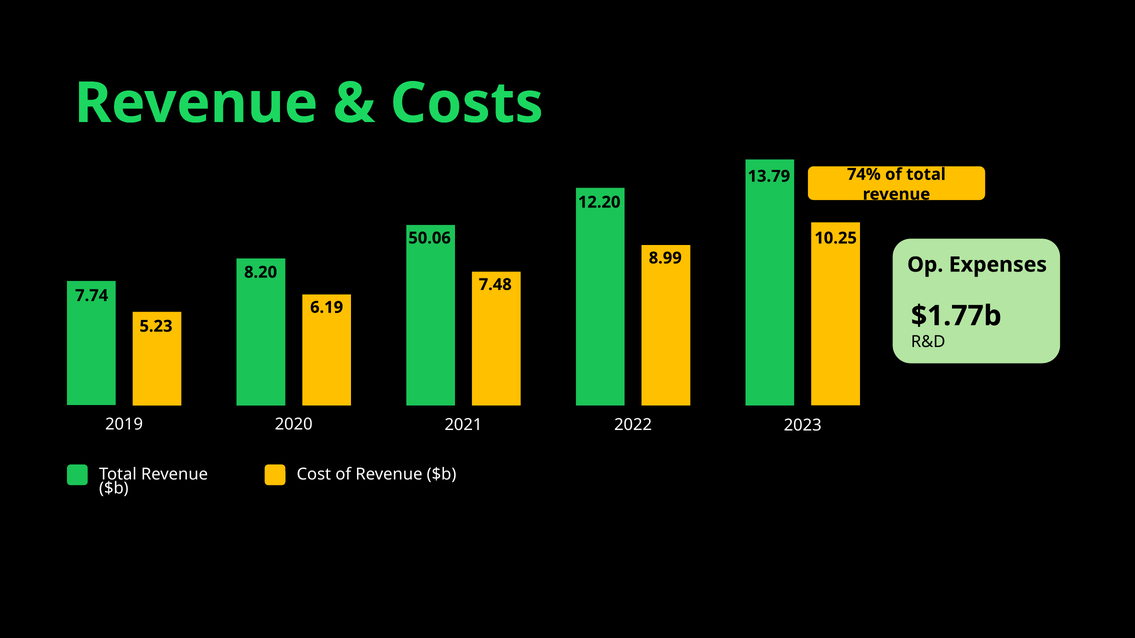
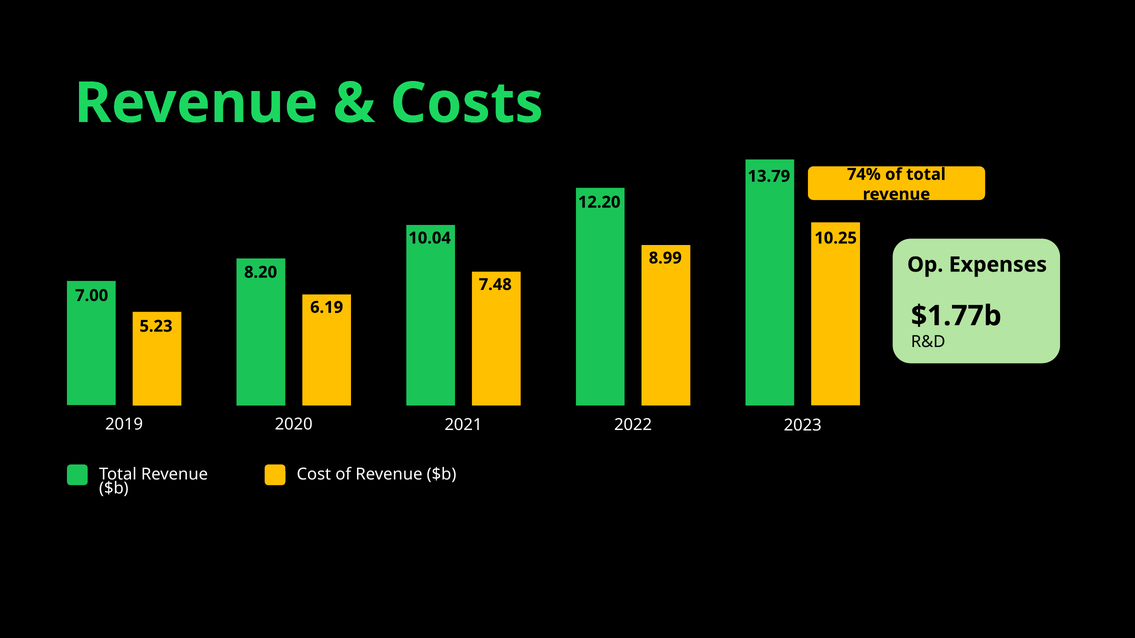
50.06: 50.06 -> 10.04 (430, 238)
7.74: 7.74 -> 7.00 (92, 296)
